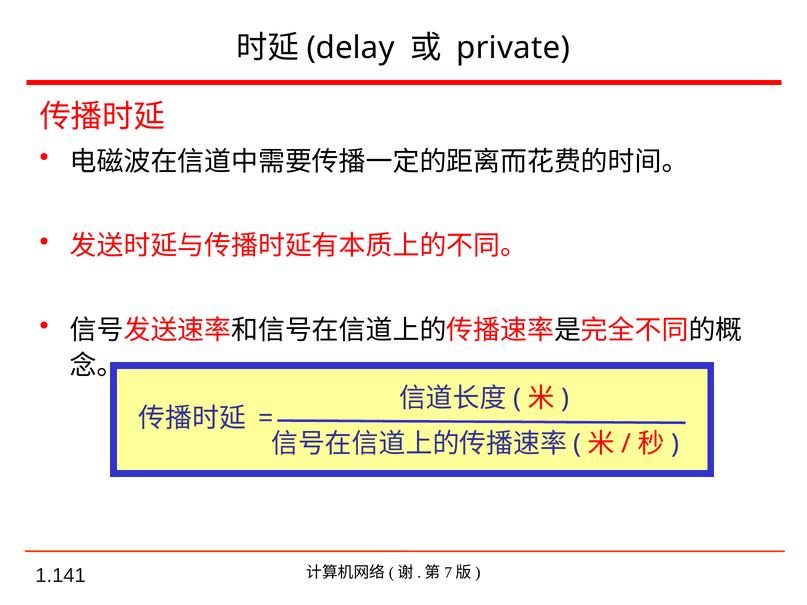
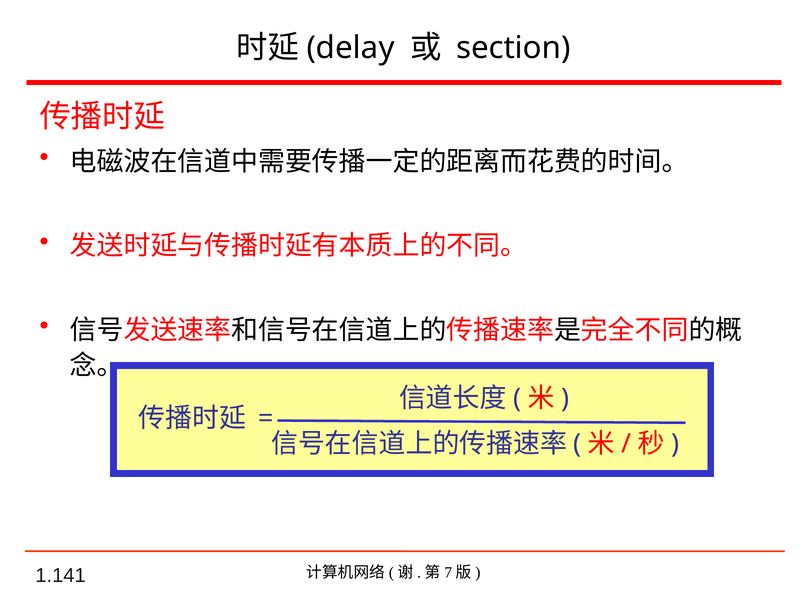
private: private -> section (513, 48)
